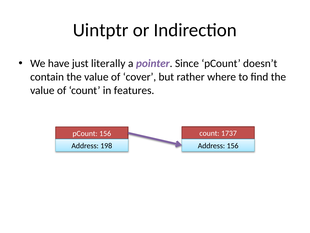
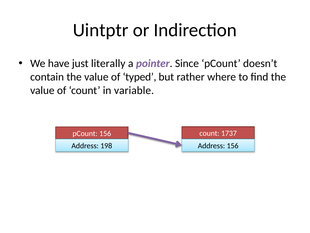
cover: cover -> typed (140, 77)
features: features -> variable (134, 90)
